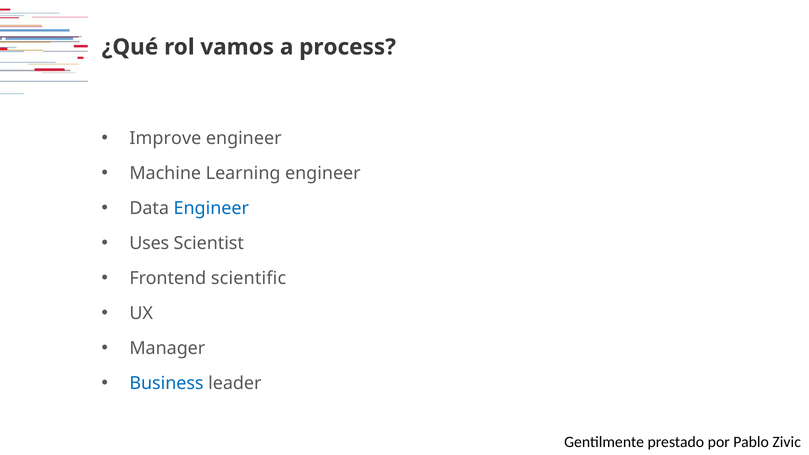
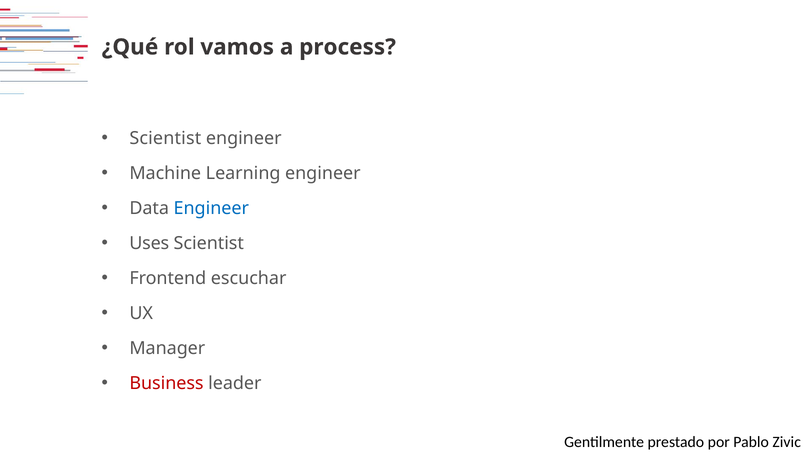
Improve: Improve -> Scientist (165, 138)
scientific: scientific -> escuchar (249, 278)
Business colour: blue -> red (166, 384)
